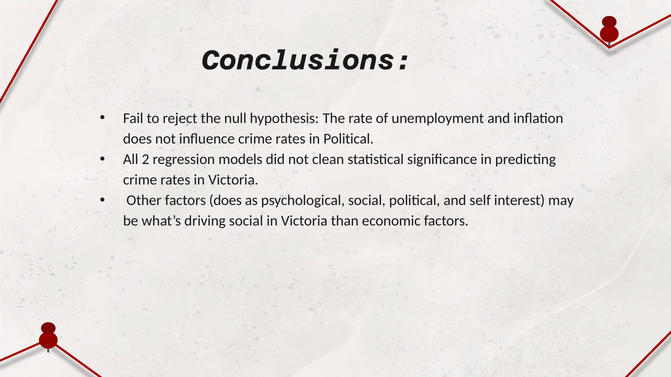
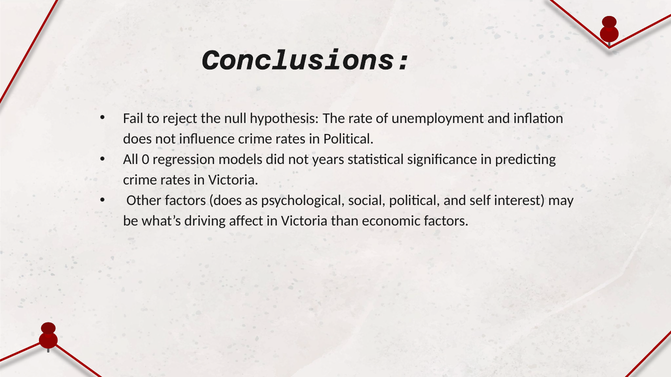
2: 2 -> 0 (146, 160)
clean: clean -> years (328, 160)
driving social: social -> affect (246, 221)
